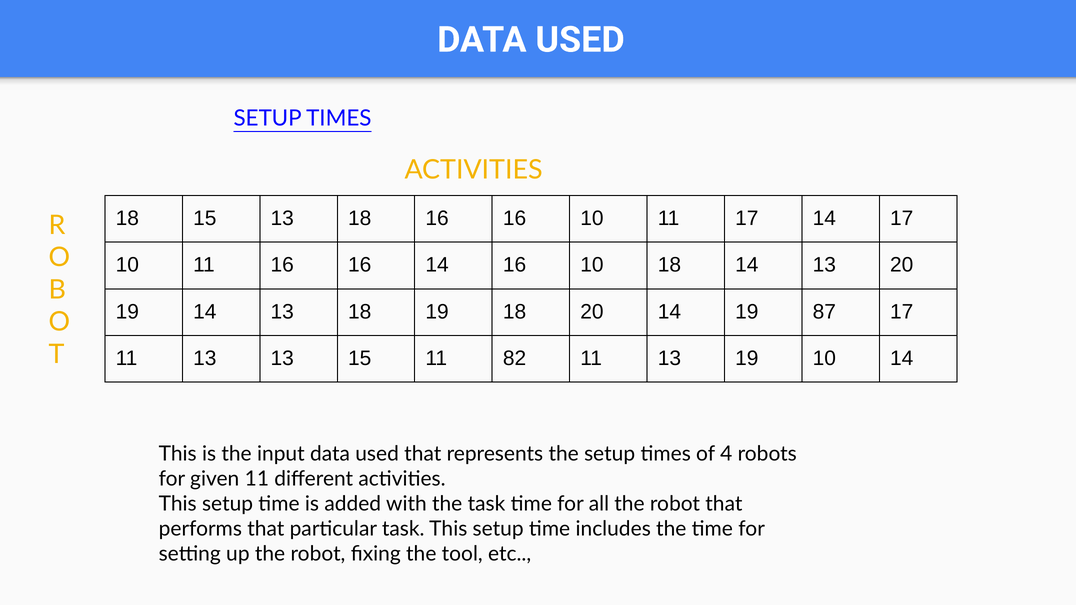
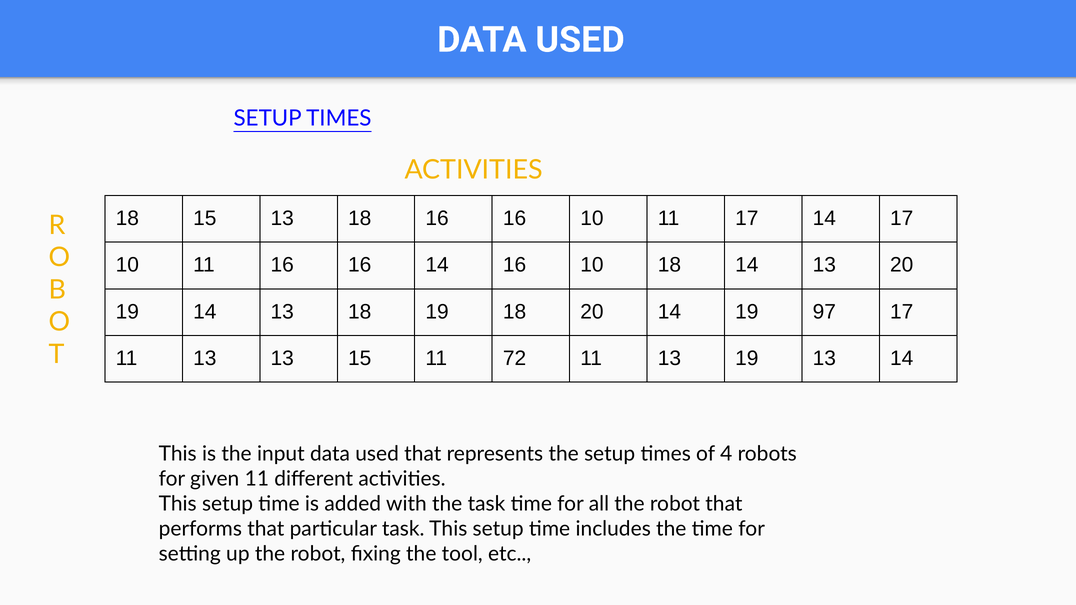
87: 87 -> 97 (824, 312)
82: 82 -> 72 (515, 358)
19 10: 10 -> 13 (824, 358)
